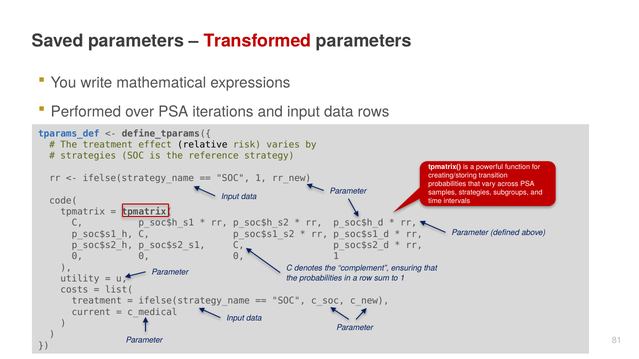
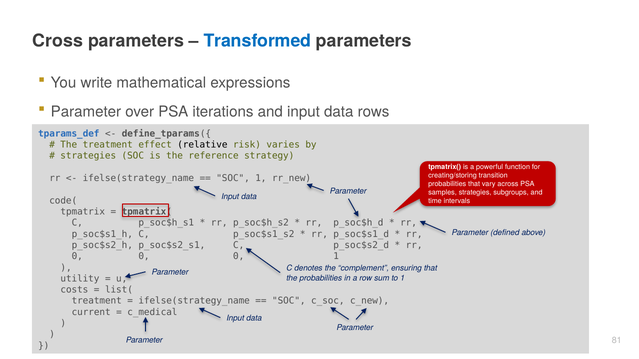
Saved: Saved -> Cross (58, 41)
Transformed colour: red -> blue (257, 41)
Performed: Performed -> Parameter (86, 112)
